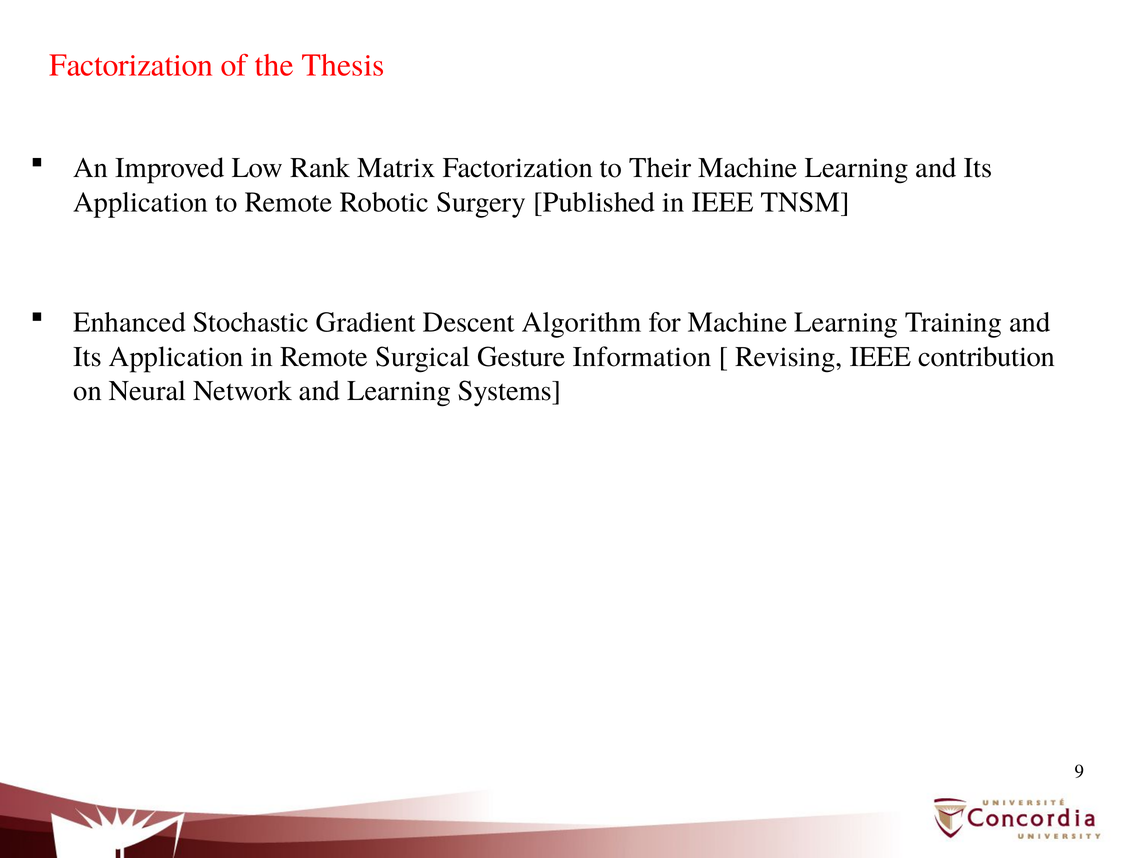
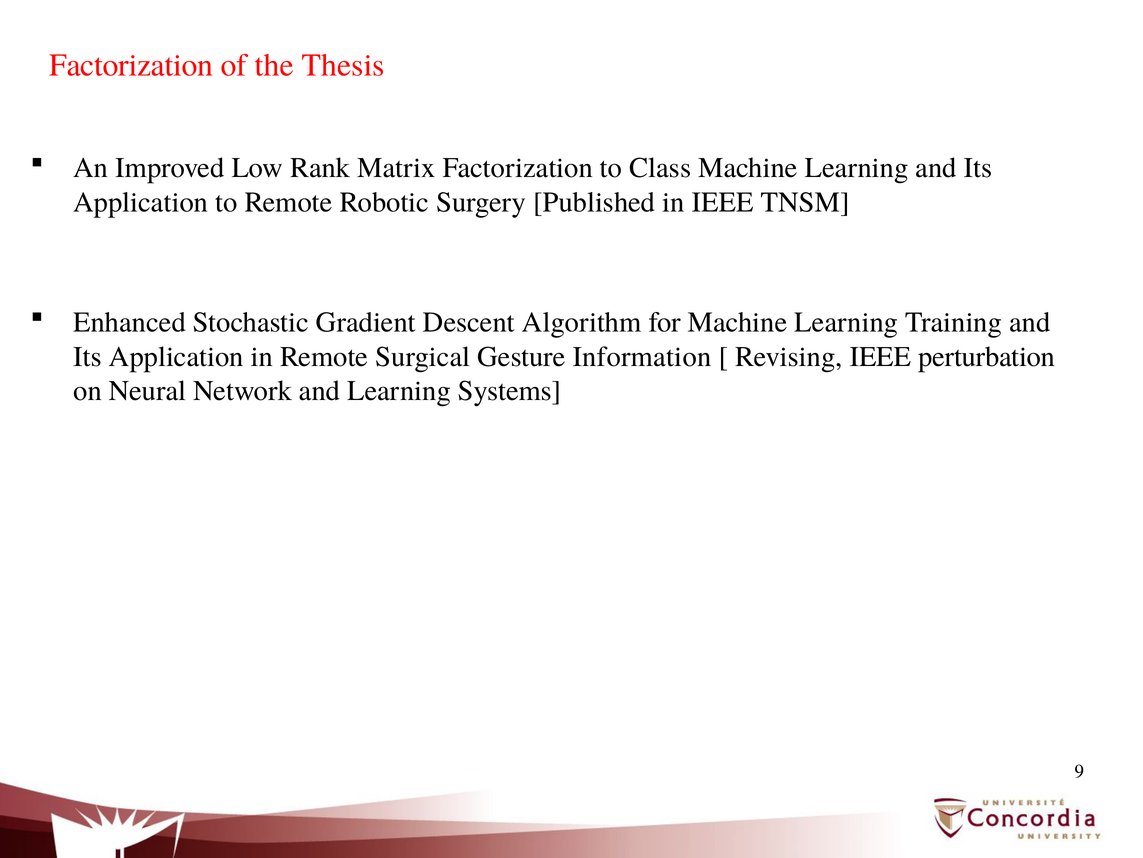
Their: Their -> Class (660, 168)
contribution: contribution -> perturbation (987, 356)
